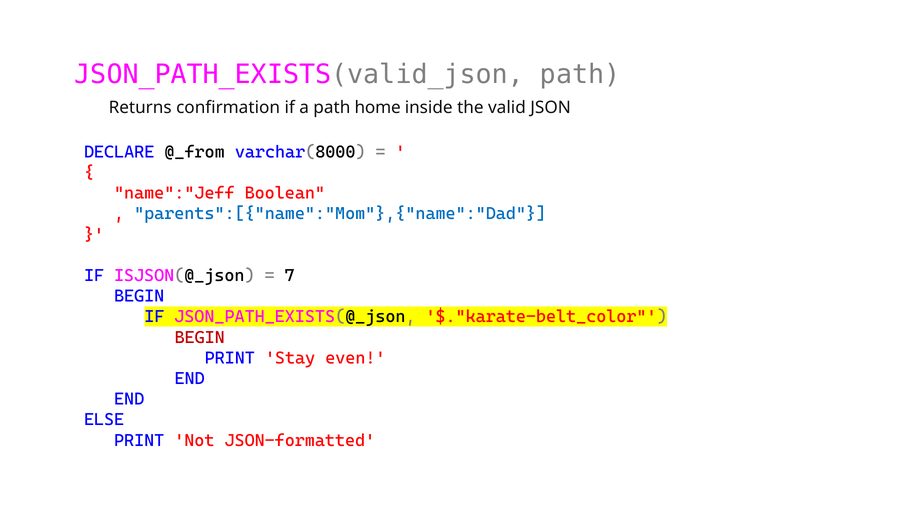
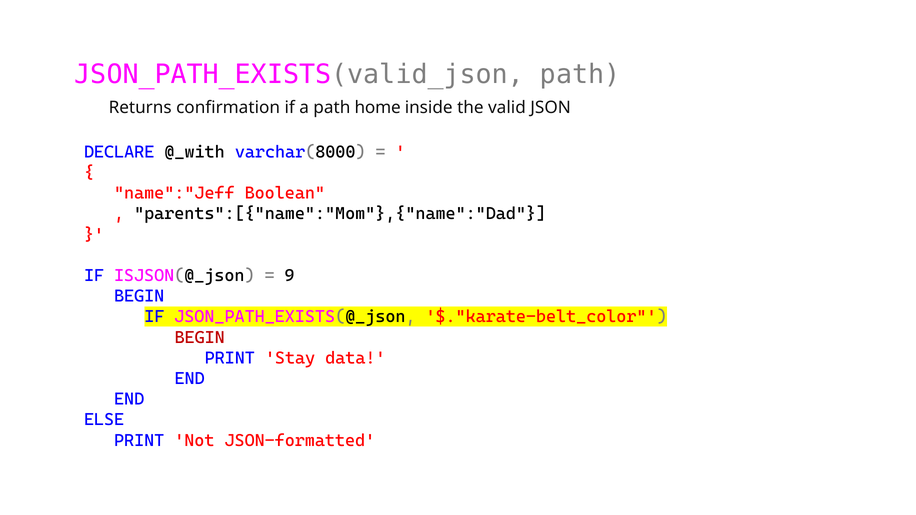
@_from: @_from -> @_with (195, 152)
parents":[{"name":"Mom"},{"name":"Dad colour: blue -> black (340, 214)
7: 7 -> 9 (289, 276)
even: even -> data (355, 358)
